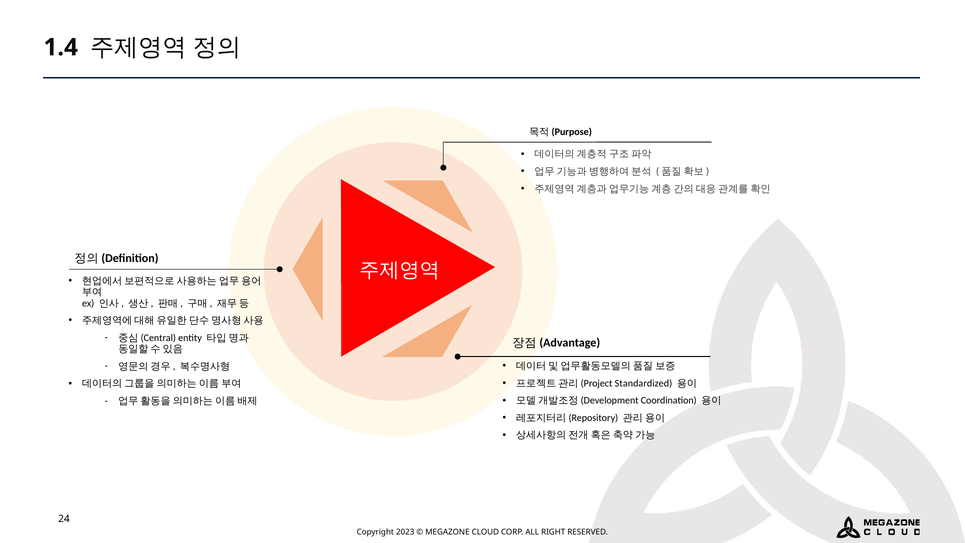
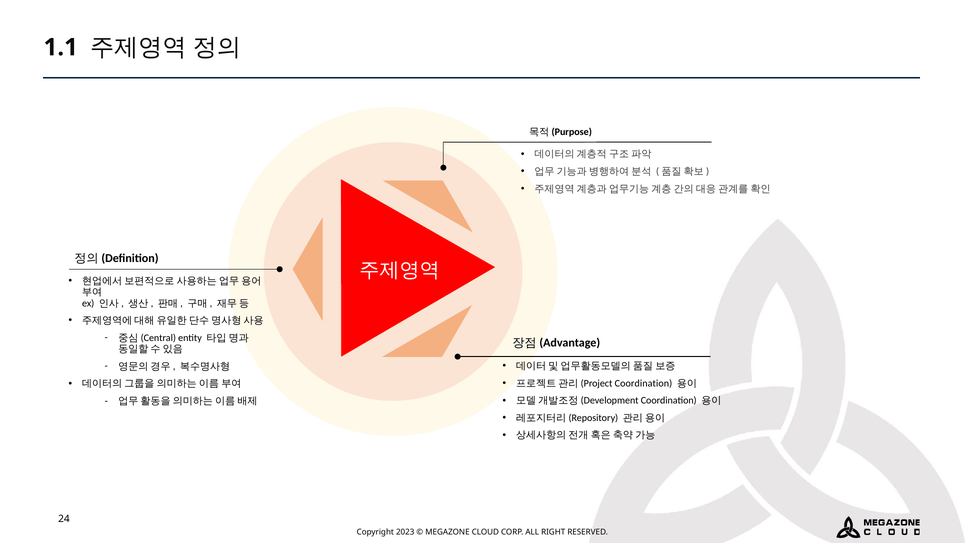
1.4: 1.4 -> 1.1 (61, 47)
Standardized: Standardized -> Coordination (643, 383)
